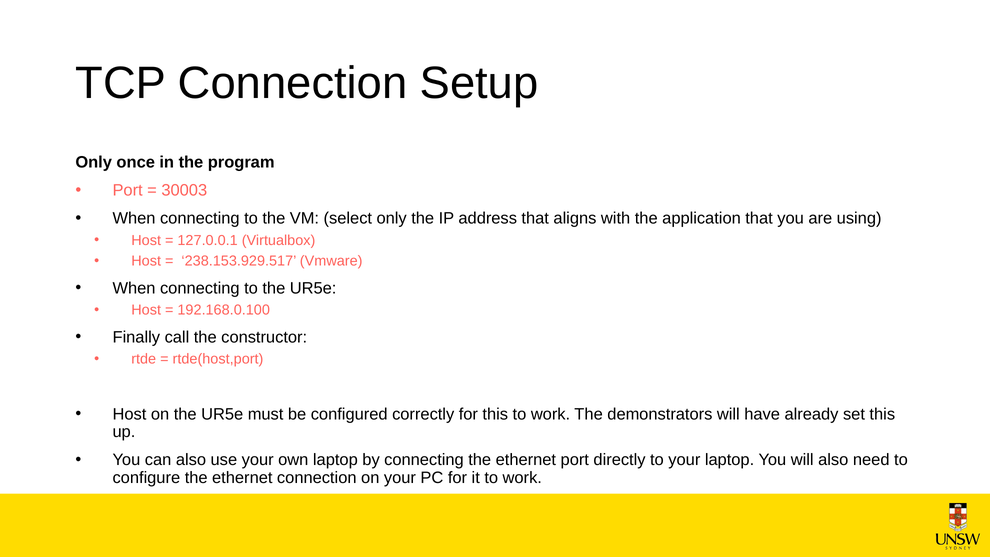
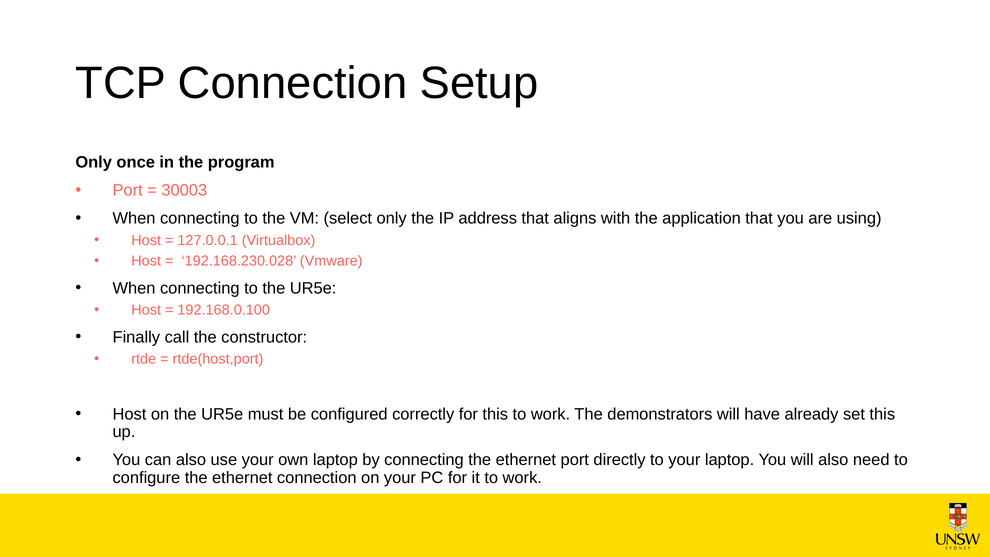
238.153.929.517: 238.153.929.517 -> 192.168.230.028 (239, 261)
